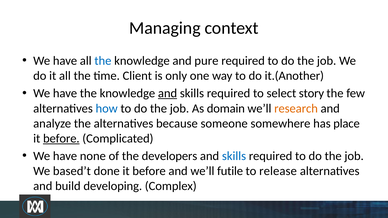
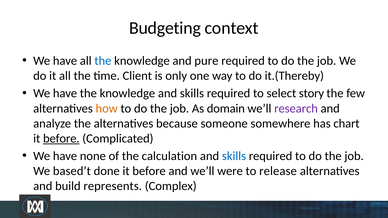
Managing: Managing -> Budgeting (165, 28)
it.(Another: it.(Another -> it.(Thereby (294, 76)
and underline: present -> none (168, 93)
how colour: blue -> orange (107, 108)
research colour: orange -> purple (296, 108)
place: place -> chart (347, 124)
developers: developers -> calculation (169, 156)
futile: futile -> were (230, 171)
developing: developing -> represents (113, 186)
